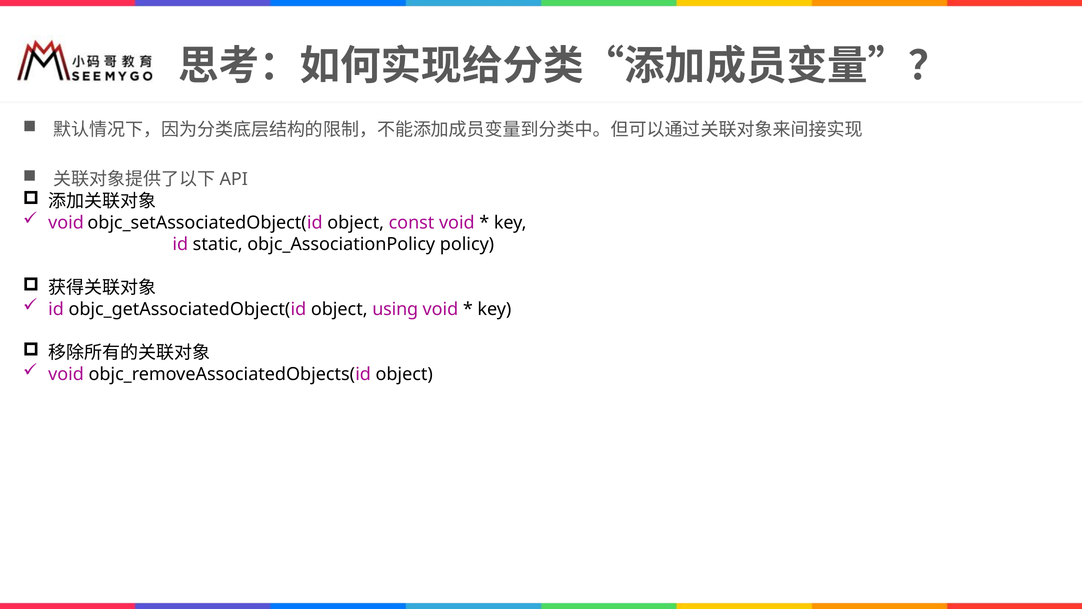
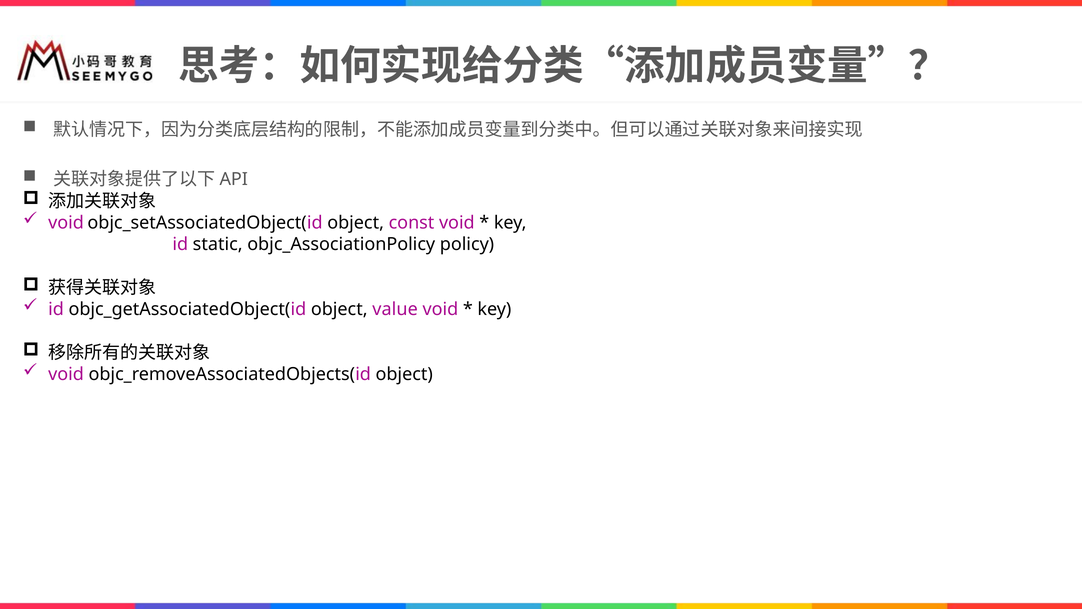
using: using -> value (395, 309)
